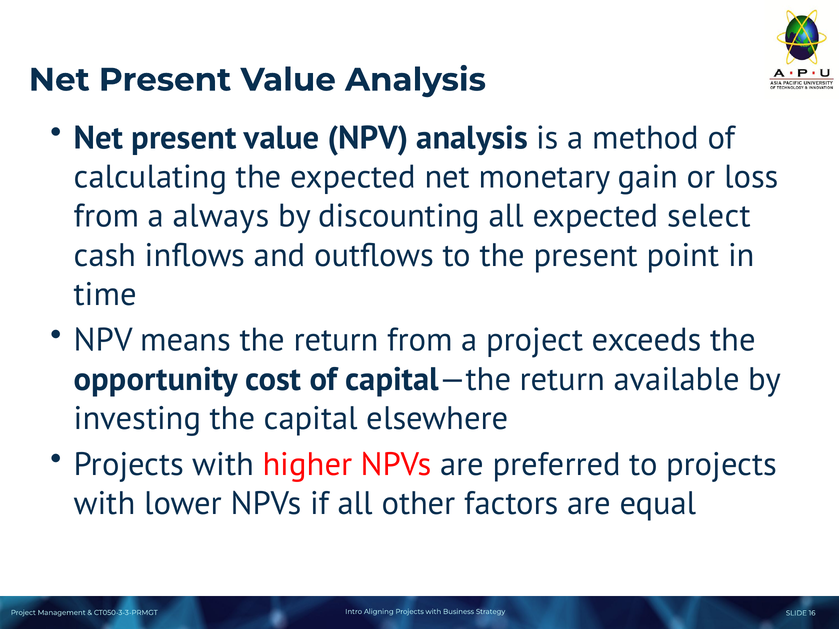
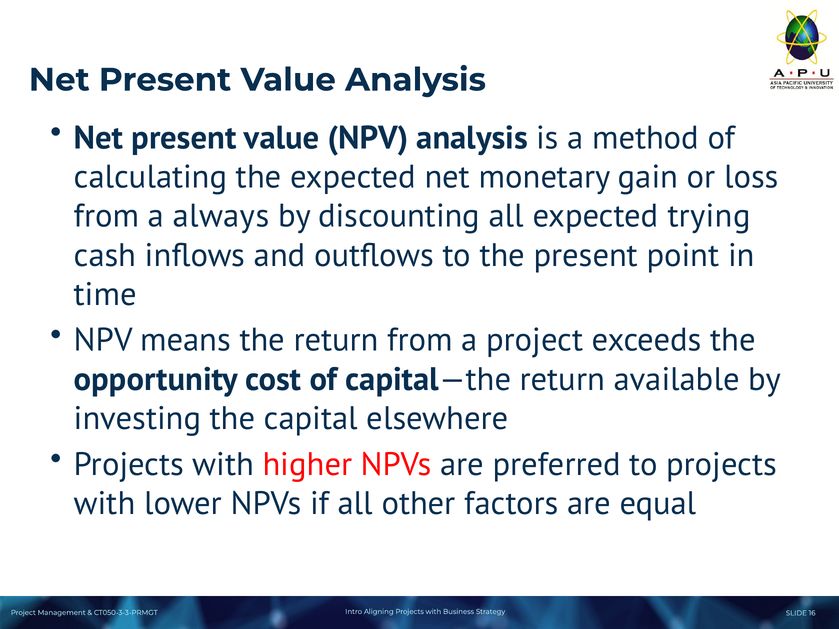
select: select -> trying (709, 216)
